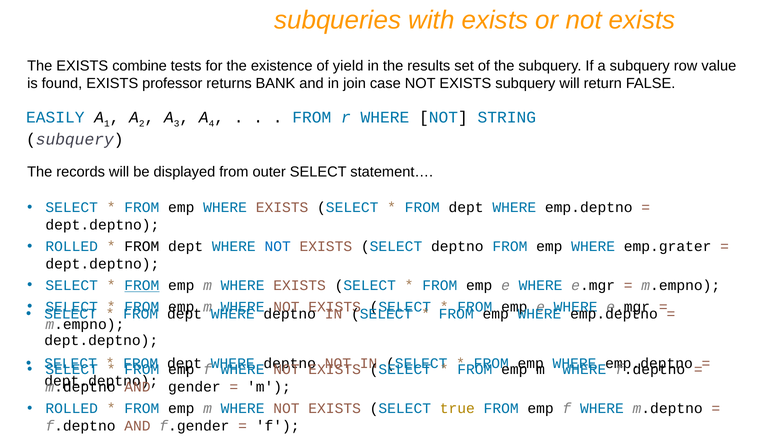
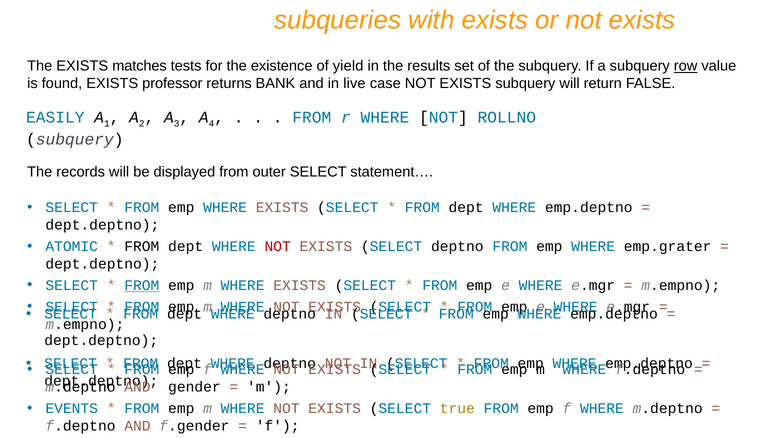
combine: combine -> matches (140, 66)
row underline: none -> present (686, 66)
join: join -> live (354, 84)
STRING: STRING -> ROLLNO (507, 117)
ROLLED: ROLLED -> ATOMIC (72, 247)
NOT colour: blue -> red (278, 247)
ROLLED: ROLLED -> EVENTS (72, 409)
